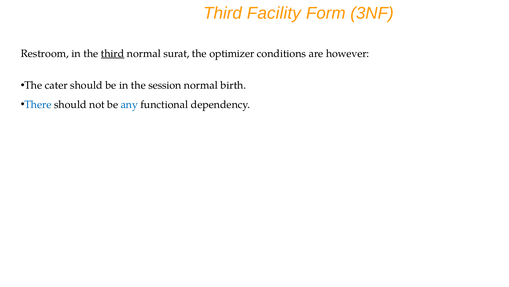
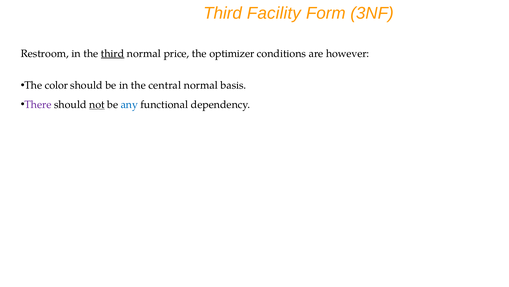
surat: surat -> price (176, 53)
cater: cater -> color (56, 85)
session: session -> central (165, 85)
birth: birth -> basis (233, 85)
There colour: blue -> purple (38, 104)
not underline: none -> present (97, 104)
